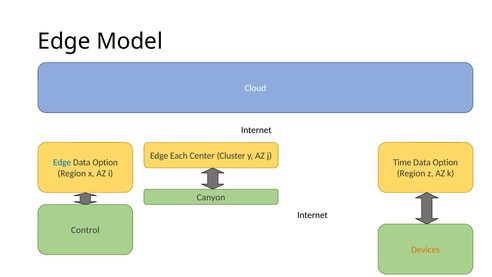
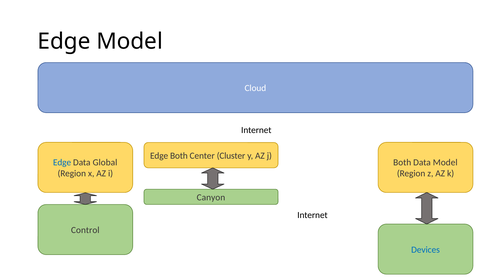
Edge Each: Each -> Both (179, 156)
Option: Option -> Global (105, 162)
Time: Time -> Both (402, 162)
Option: Option -> Model (445, 162)
Devices colour: orange -> blue (426, 250)
